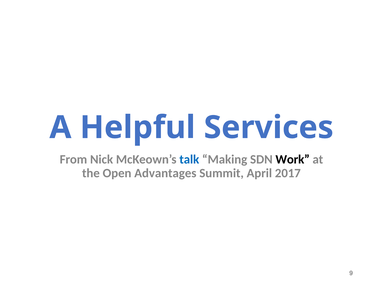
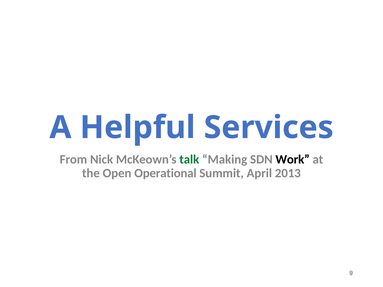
talk colour: blue -> green (189, 160)
Advantages: Advantages -> Operational (165, 173)
2017: 2017 -> 2013 (288, 173)
